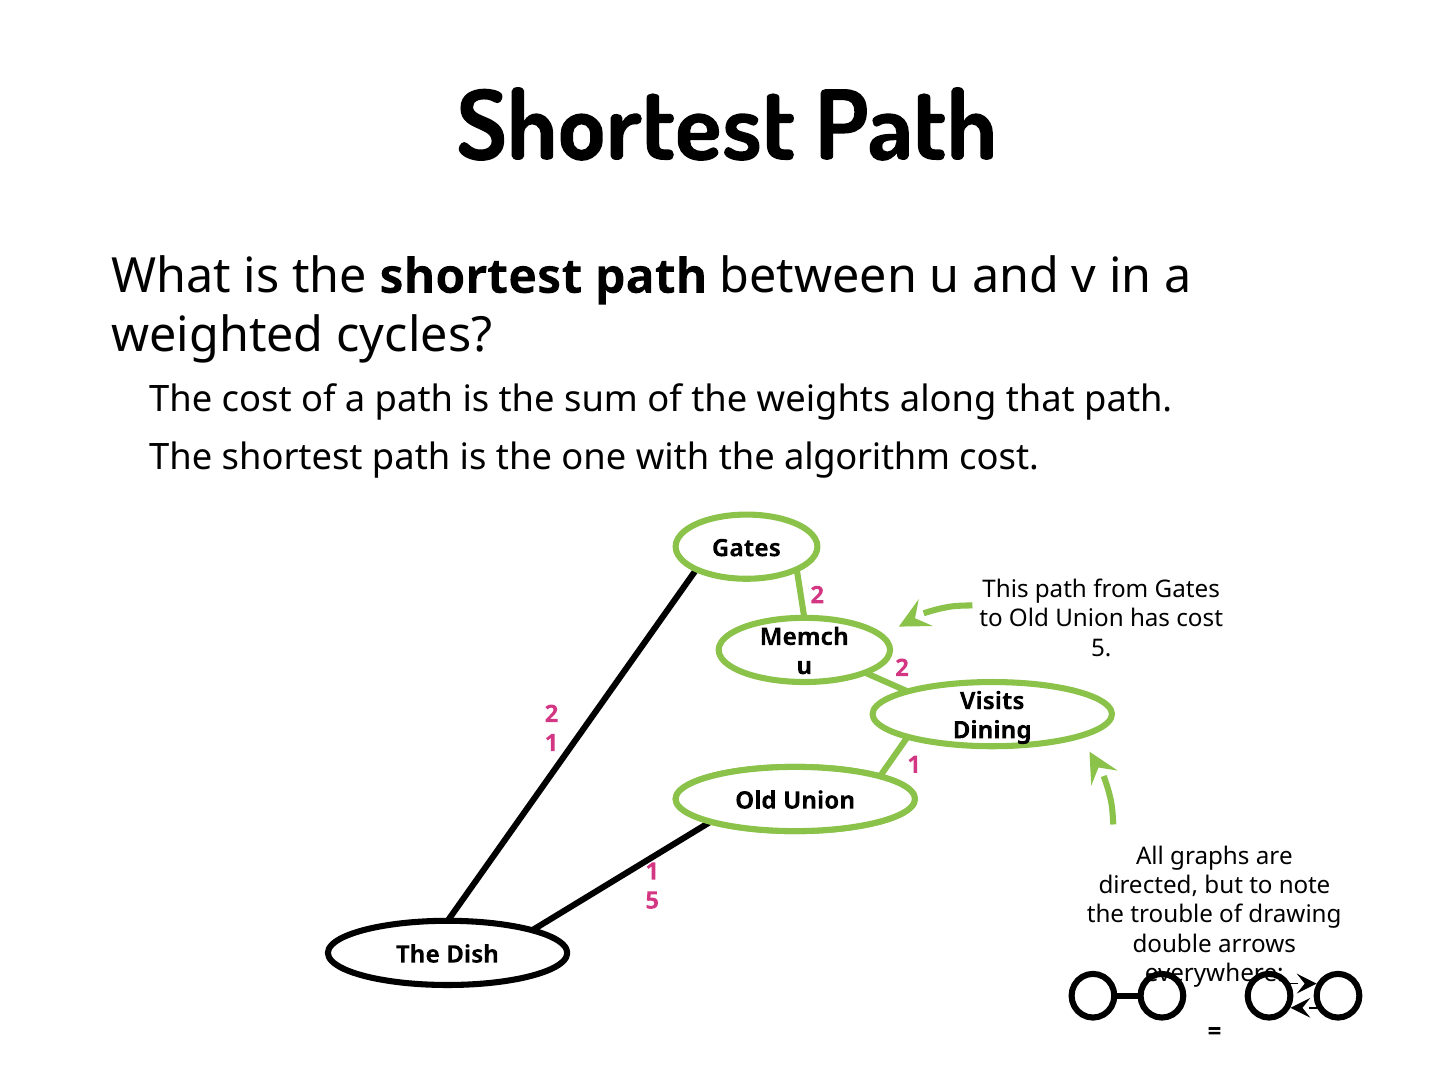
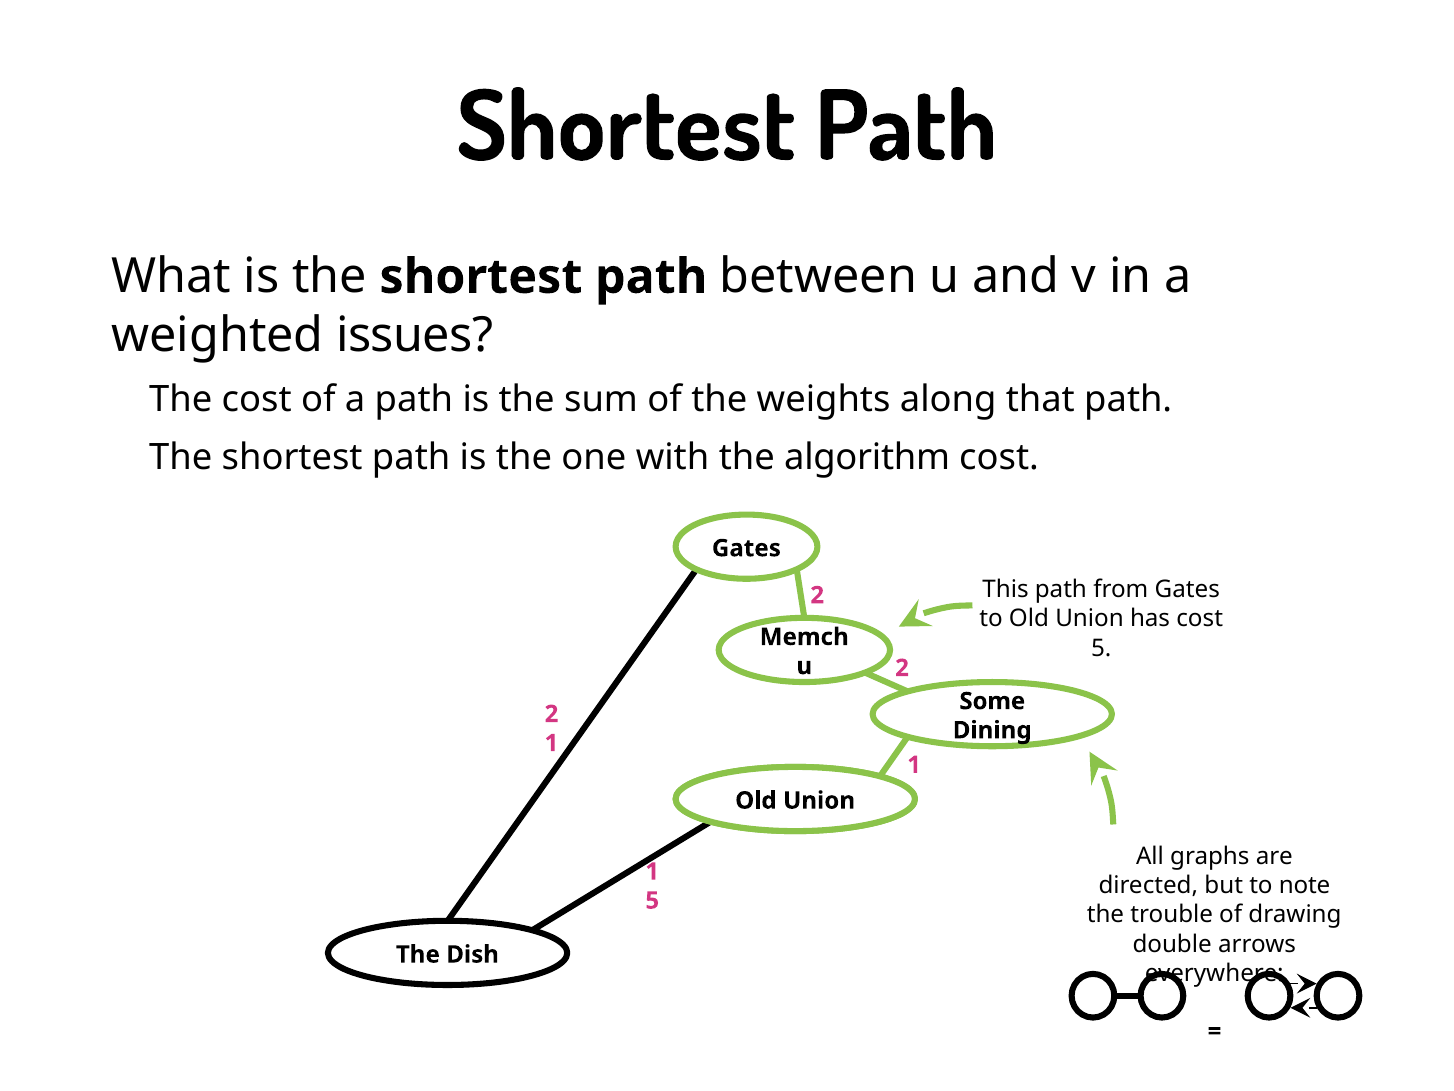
cycles: cycles -> issues (415, 335)
Visits: Visits -> Some (992, 701)
